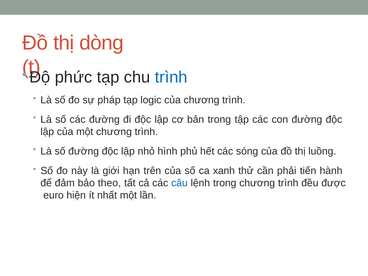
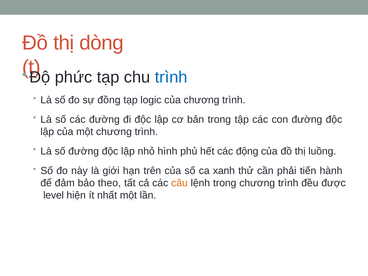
pháp: pháp -> đồng (109, 100)
sóng: sóng -> động (247, 151)
câu colour: blue -> orange (179, 183)
euro: euro -> level (54, 195)
